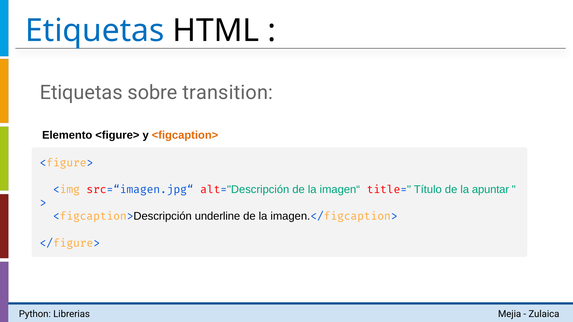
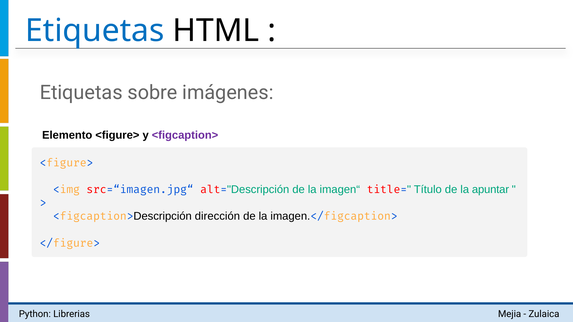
transition: transition -> imágenes (228, 93)
<figcaption> colour: orange -> purple (185, 135)
underline: underline -> dirección (217, 217)
